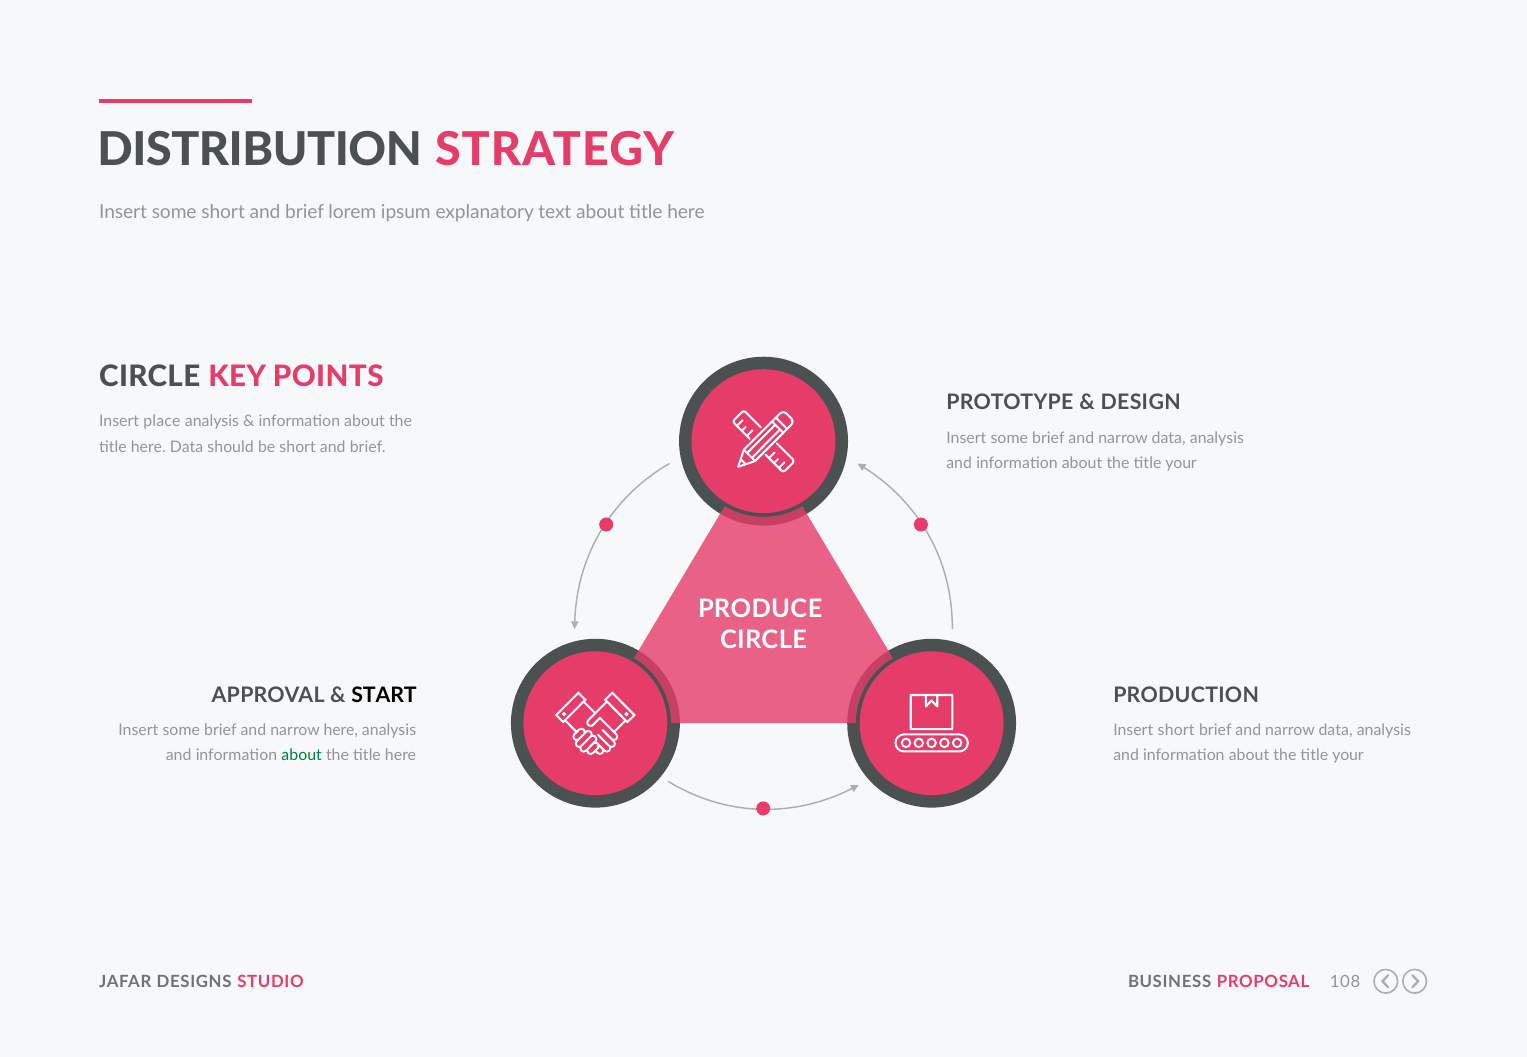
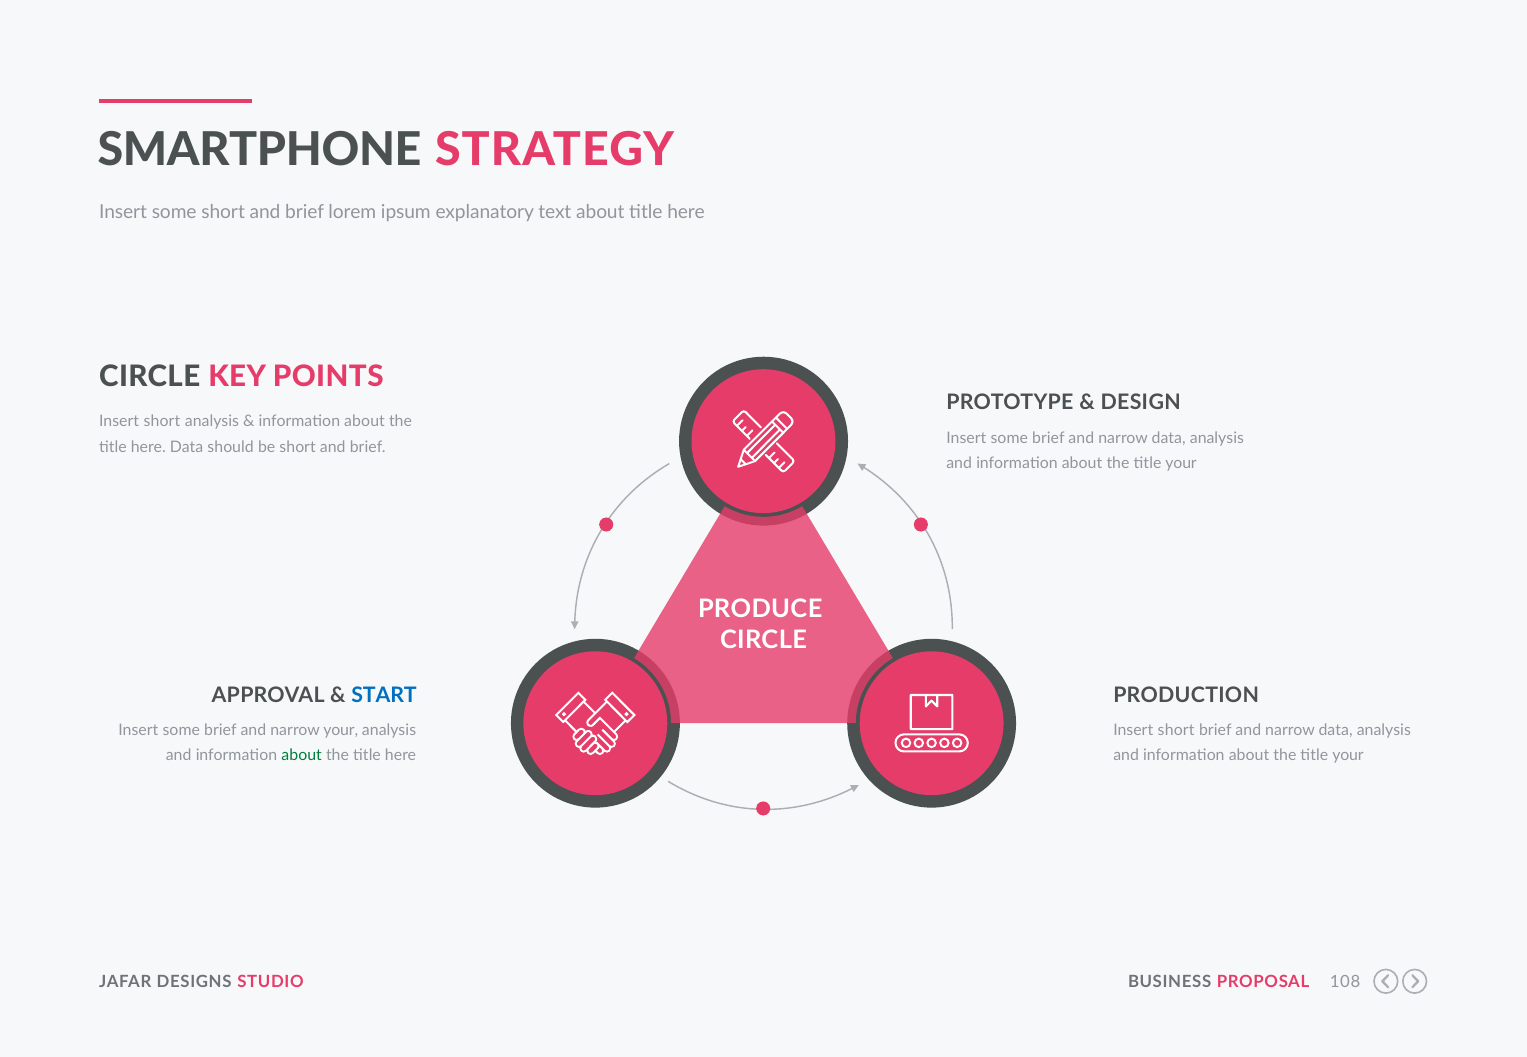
DISTRIBUTION: DISTRIBUTION -> SMARTPHONE (260, 150)
place: place -> short (162, 421)
START colour: black -> blue (384, 695)
narrow here: here -> your (341, 731)
